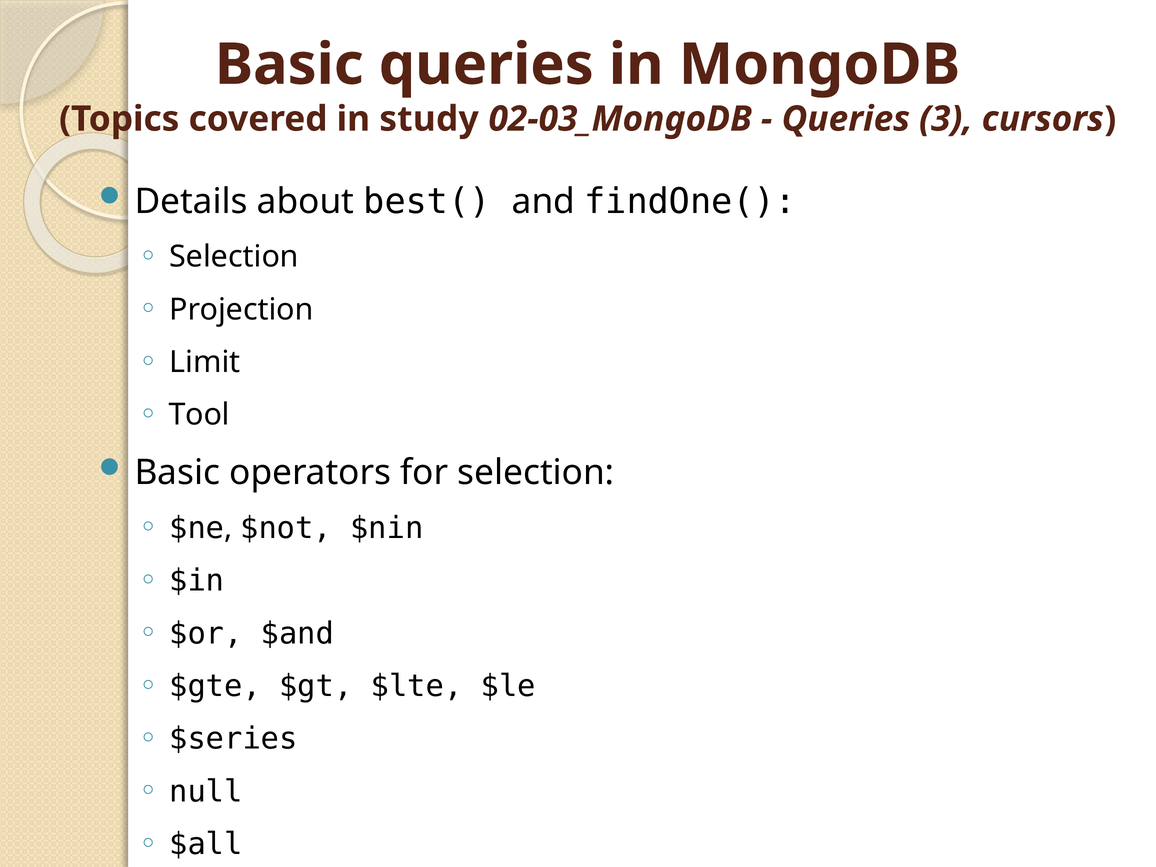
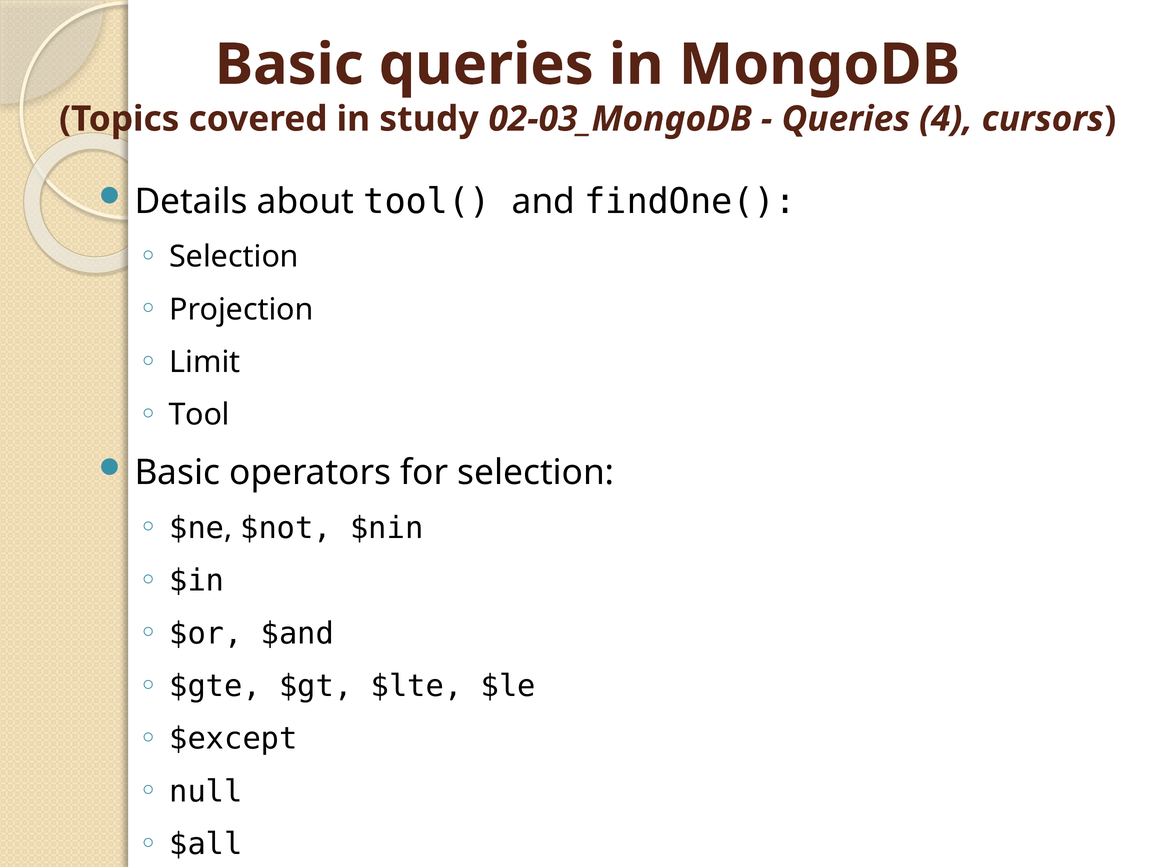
3: 3 -> 4 (946, 119)
best(: best( -> tool( (427, 202)
$series: $series -> $except (233, 739)
